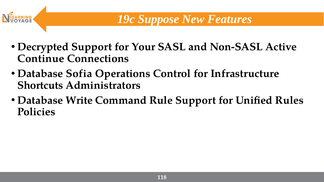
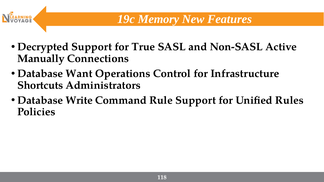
Suppose: Suppose -> Memory (158, 19)
Your: Your -> True (143, 47)
Continue: Continue -> Manually (41, 59)
Sofia: Sofia -> Want (79, 74)
